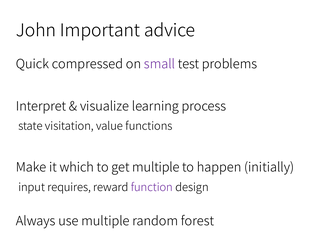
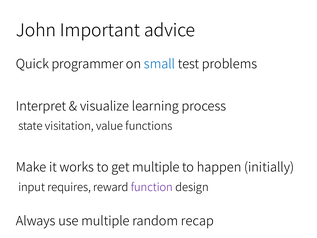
compressed: compressed -> programmer (88, 64)
small colour: purple -> blue (160, 64)
which: which -> works (77, 167)
forest: forest -> recap (197, 221)
